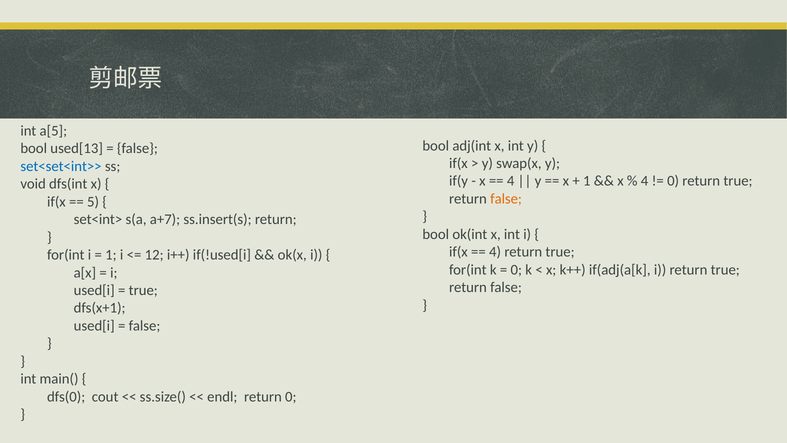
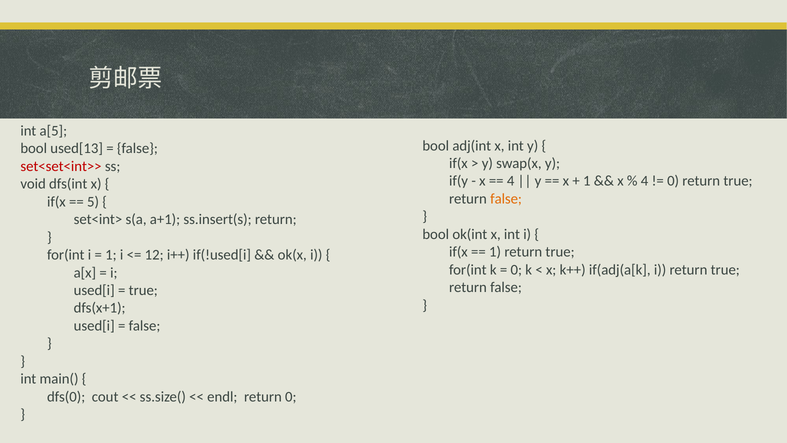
set<set<int>> colour: blue -> red (61, 166)
a+7: a+7 -> a+1 (165, 219)
4: 4 -> 1 (495, 252)
